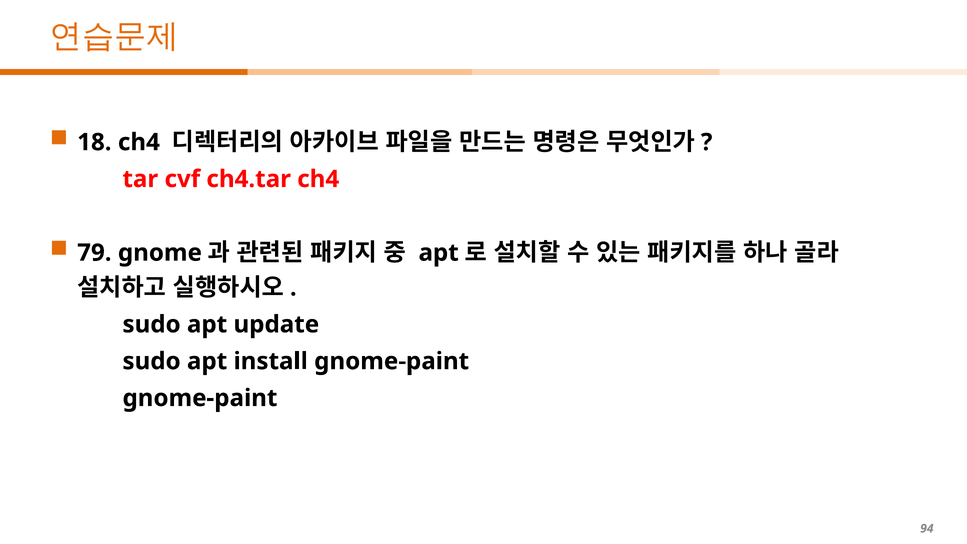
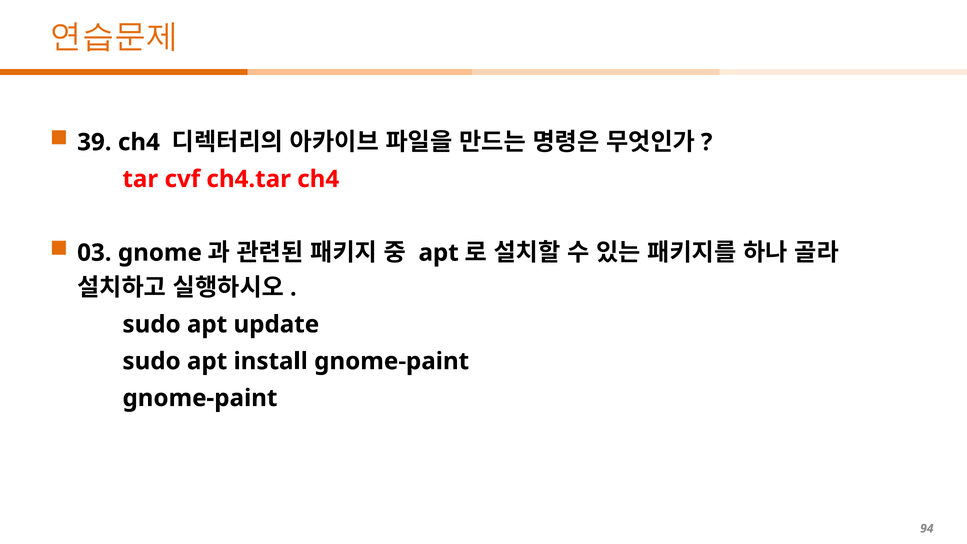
18: 18 -> 39 (94, 142)
79: 79 -> 03 (94, 253)
